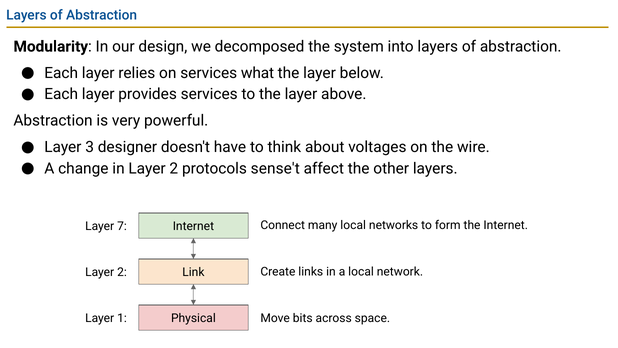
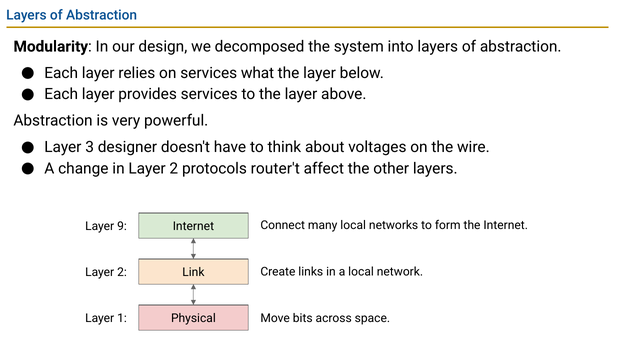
sense't: sense't -> router't (275, 169)
7: 7 -> 9 (122, 226)
